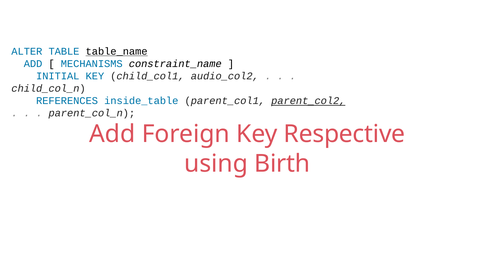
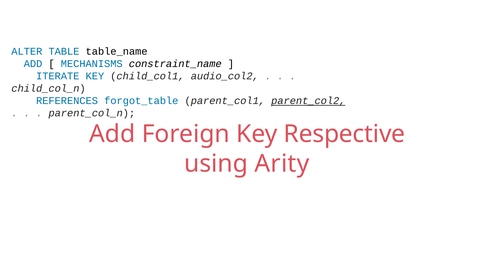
table_name underline: present -> none (117, 51)
INITIAL: INITIAL -> ITERATE (58, 76)
inside_table: inside_table -> forgot_table (141, 101)
Birth: Birth -> Arity (282, 164)
